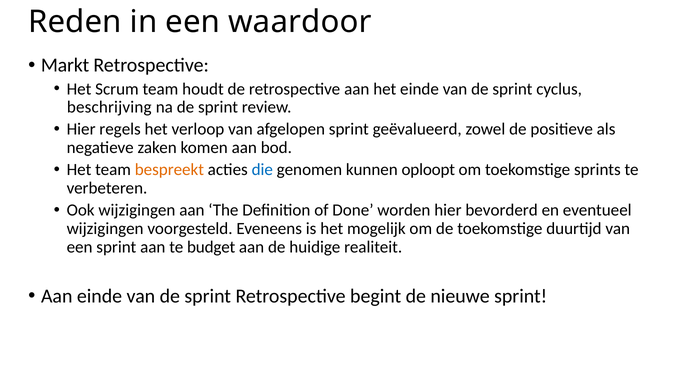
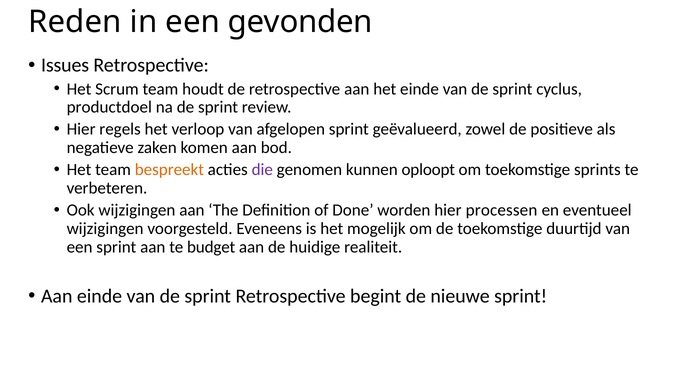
waardoor: waardoor -> gevonden (300, 22)
Markt: Markt -> Issues (65, 65)
beschrijving: beschrijving -> productdoel (109, 107)
die colour: blue -> purple (262, 170)
bevorderd: bevorderd -> processen (502, 210)
